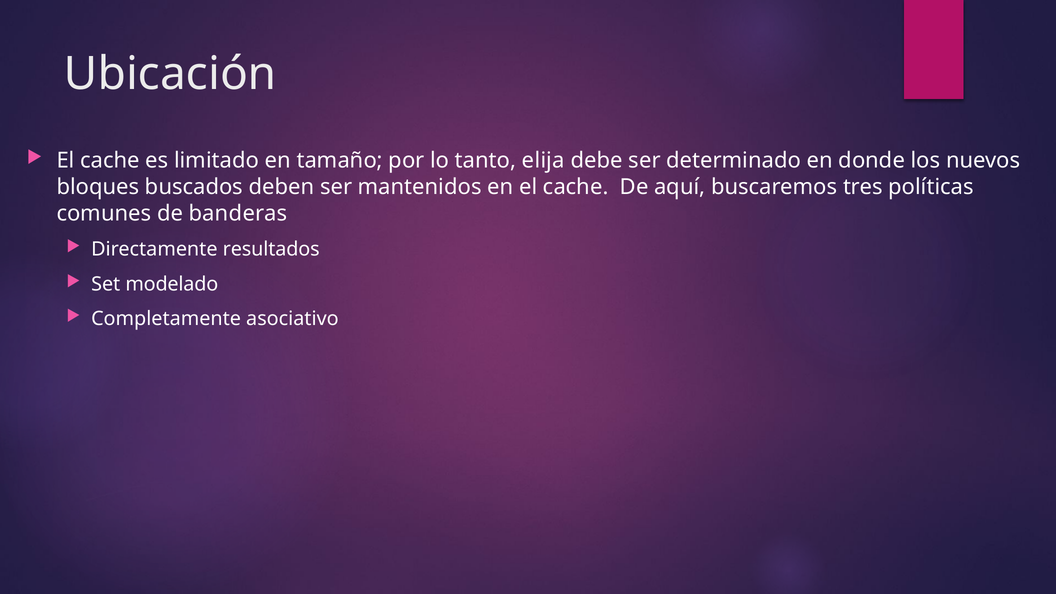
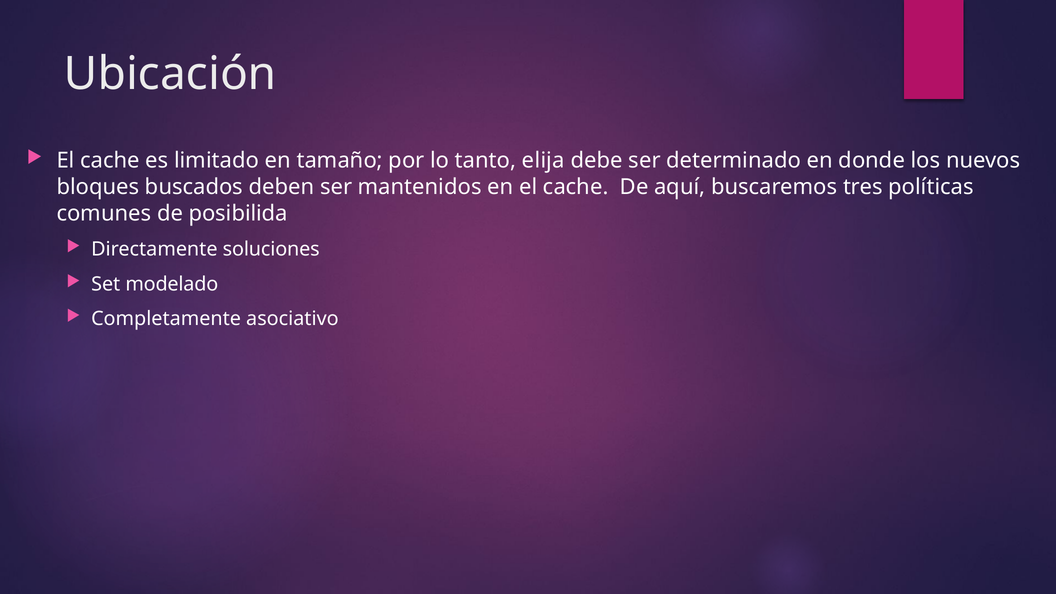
banderas: banderas -> posibilida (238, 213)
resultados: resultados -> soluciones (271, 249)
